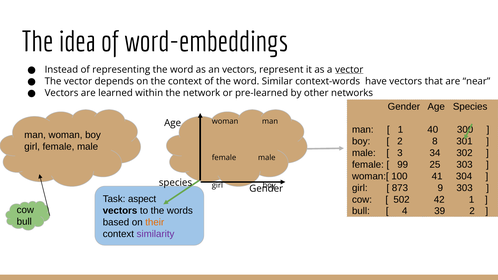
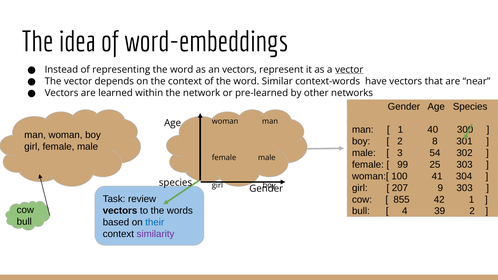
34: 34 -> 54 (435, 153)
873: 873 -> 207 (400, 188)
aspect: aspect -> review (142, 199)
502: 502 -> 855 (402, 200)
their colour: orange -> blue (155, 222)
